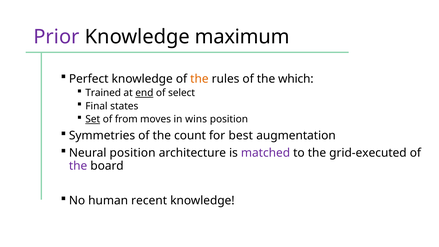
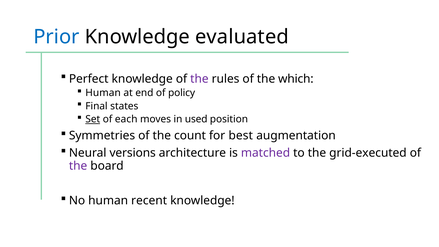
Prior colour: purple -> blue (57, 37)
maximum: maximum -> evaluated (242, 37)
the colour: orange -> purple (199, 79)
Trained: Trained -> Human (103, 93)
end underline: present -> none (144, 93)
select: select -> policy (182, 93)
from: from -> each (126, 119)
wins: wins -> used (196, 119)
Neural position: position -> versions (133, 153)
